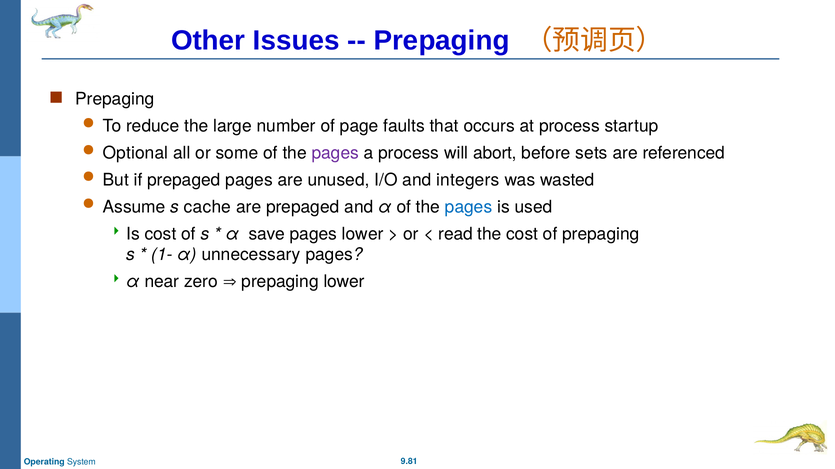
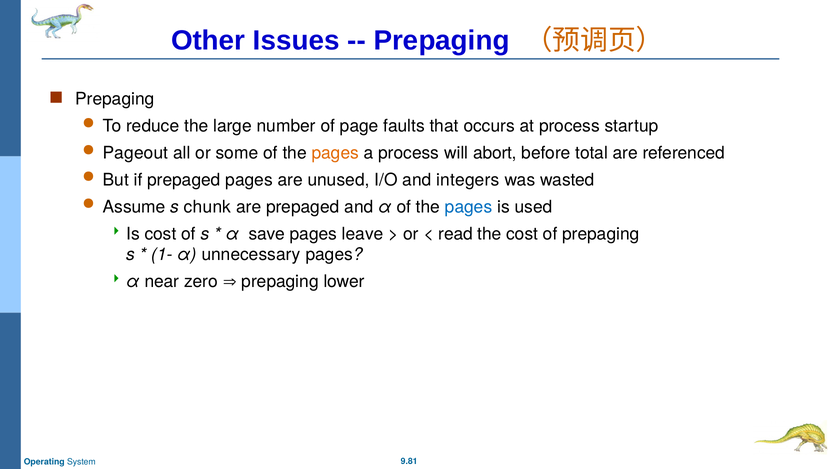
Optional: Optional -> Pageout (136, 153)
pages colour: purple -> orange (335, 153)
sets: sets -> total (592, 153)
cache: cache -> chunk (208, 207)
pages lower: lower -> leave (363, 234)
